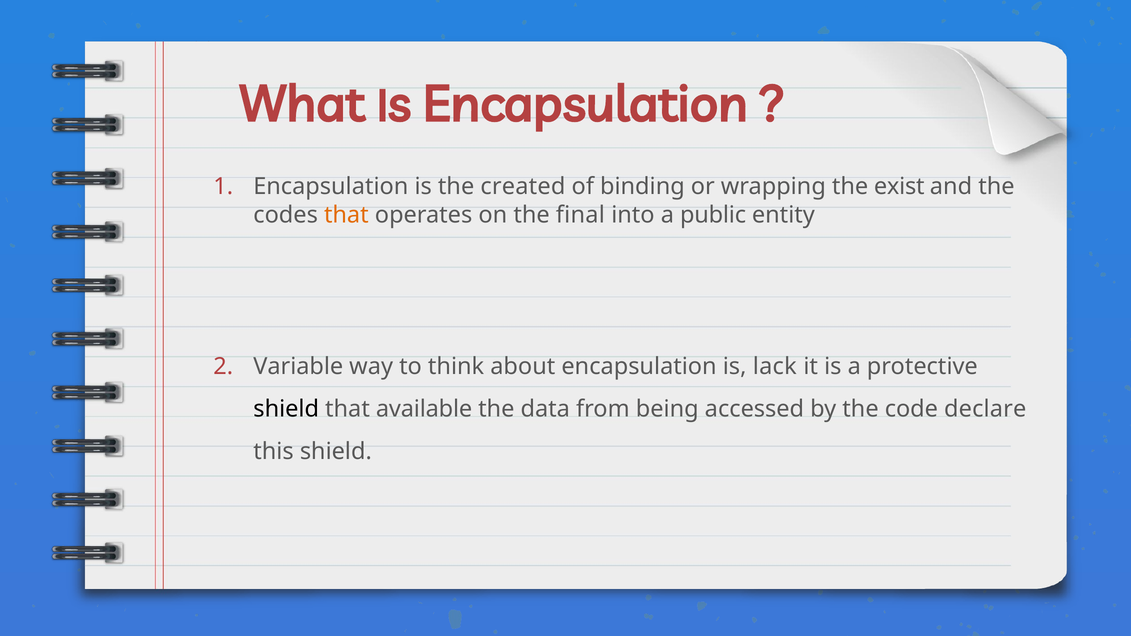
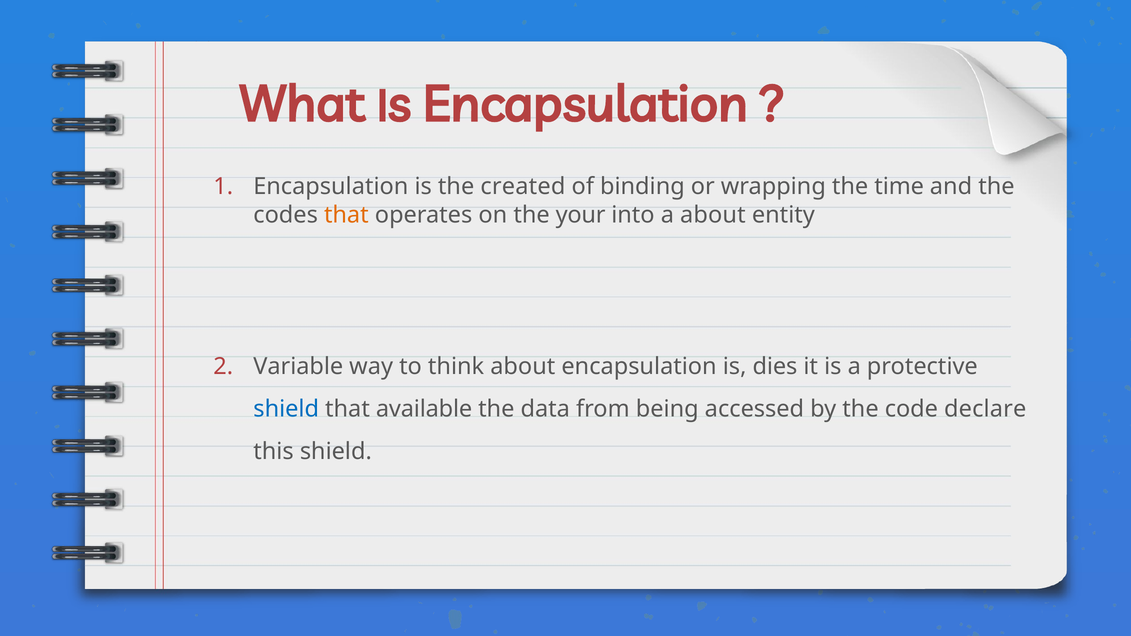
exist: exist -> time (899, 187)
final: final -> your (581, 215)
a public: public -> about (713, 215)
lack: lack -> dies (775, 367)
shield colour: black -> blue (286, 409)
